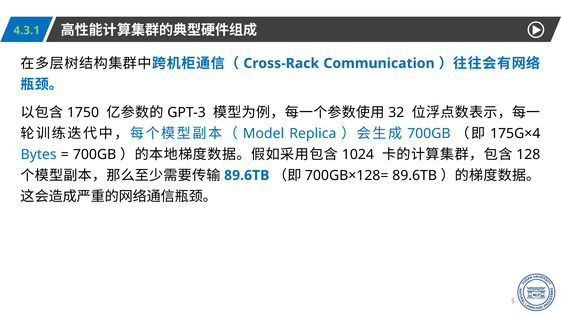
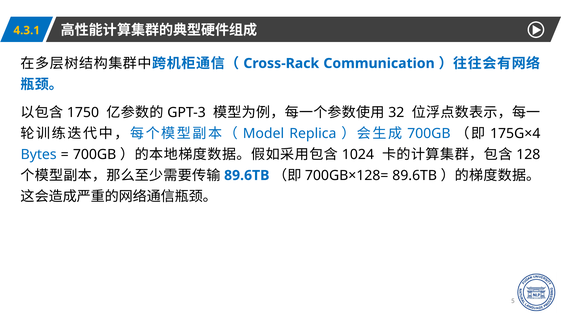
4.3.1 colour: light green -> yellow (27, 30)
